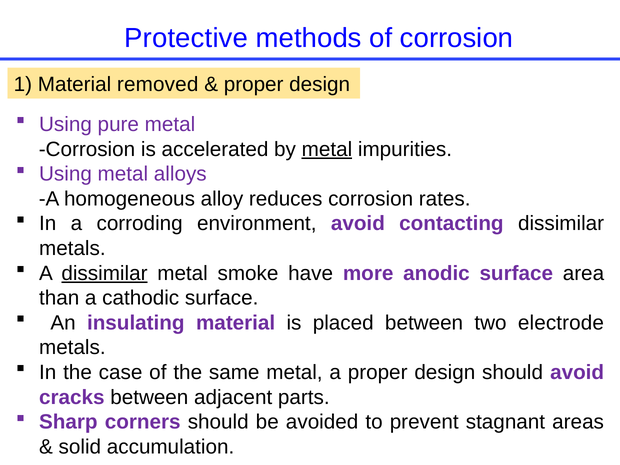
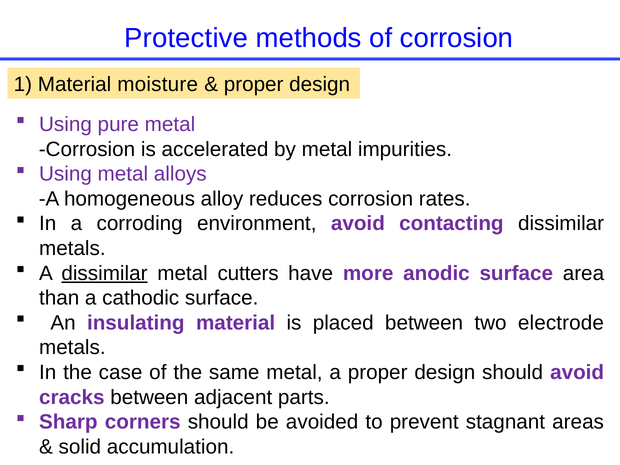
removed: removed -> moisture (158, 85)
metal underline: present -> none (327, 149)
smoke: smoke -> cutters (248, 273)
